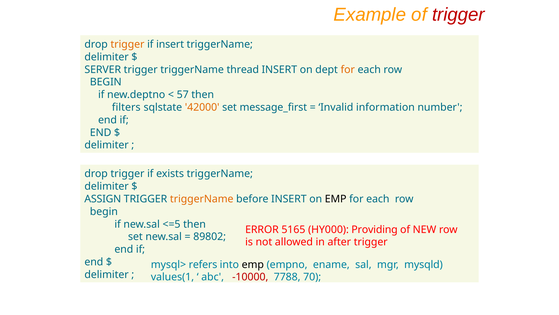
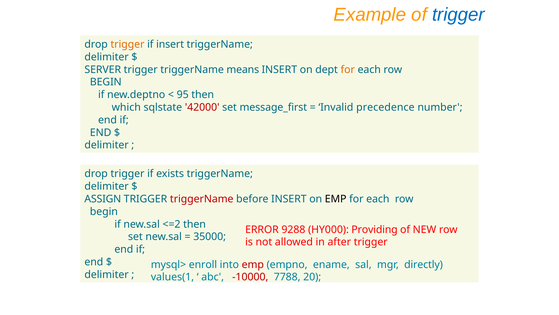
trigger colour: red -> blue (458, 15)
thread: thread -> means (243, 69)
57: 57 -> 95 (183, 95)
filters: filters -> which (126, 107)
42000 colour: orange -> red (202, 107)
information: information -> precedence (385, 107)
triggerName colour: orange -> red (202, 199)
<=5: <=5 -> <=2 (172, 224)
5165: 5165 -> 9288 (293, 229)
89802: 89802 -> 35000 (210, 236)
refers: refers -> enroll (203, 264)
emp colour: black -> red (253, 264)
mysqld: mysqld -> directly (424, 264)
70: 70 -> 20 (312, 277)
